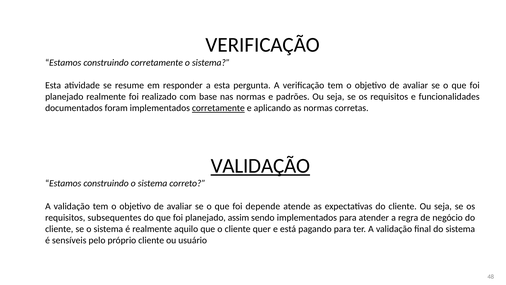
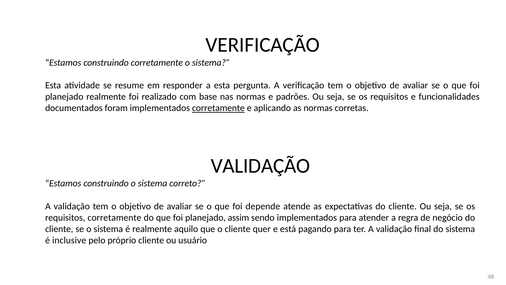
VALIDAÇÃO underline: present -> none (260, 166)
requisitos subsequentes: subsequentes -> corretamente (114, 217)
sensíveis: sensíveis -> inclusive (69, 240)
